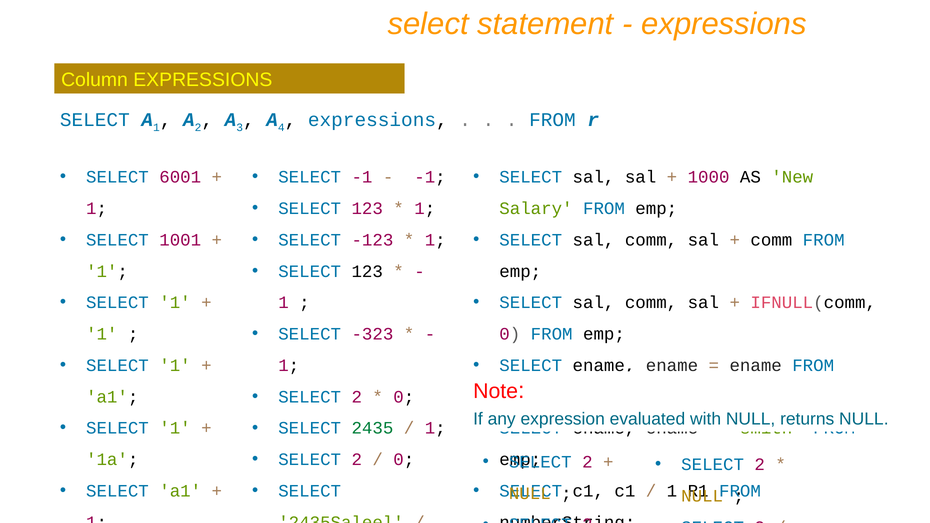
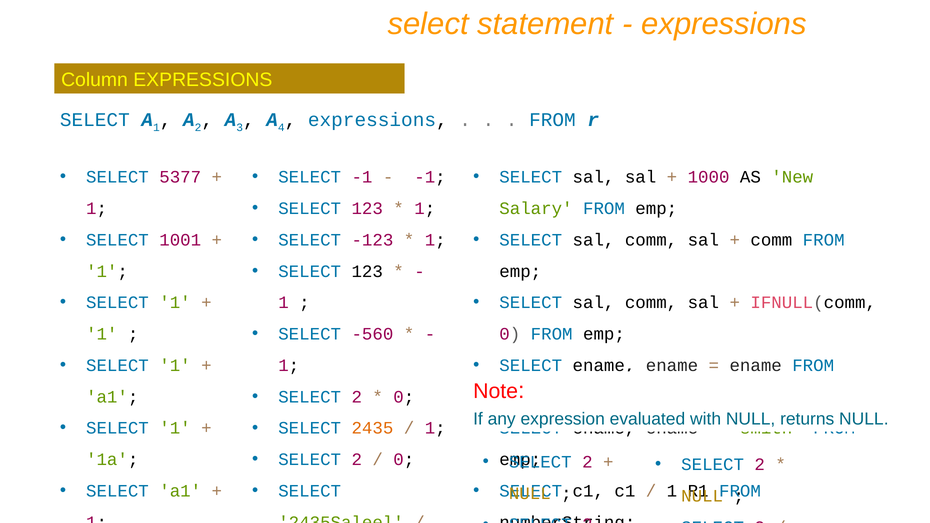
6001: 6001 -> 5377 (180, 177)
-323: -323 -> -560 (372, 334)
2435 colour: green -> orange (372, 428)
